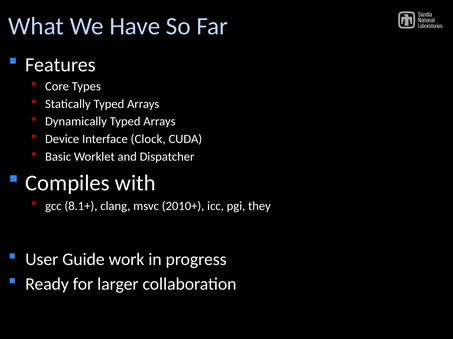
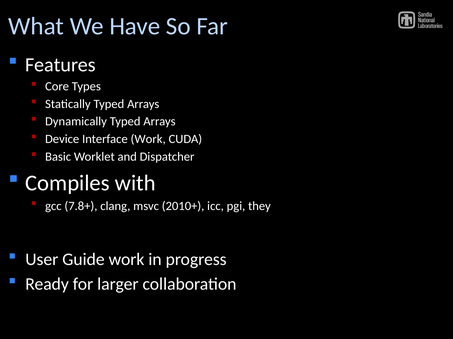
Interface Clock: Clock -> Work (148, 139)
8.1+: 8.1+ -> 7.8+ (81, 206)
